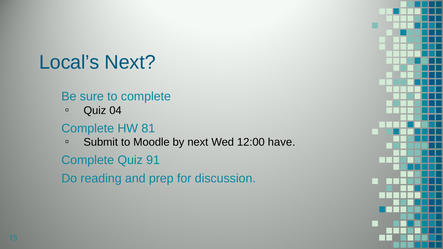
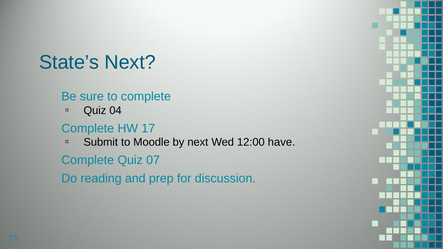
Local’s: Local’s -> State’s (69, 62)
81: 81 -> 17 (148, 128)
91: 91 -> 07 (153, 160)
